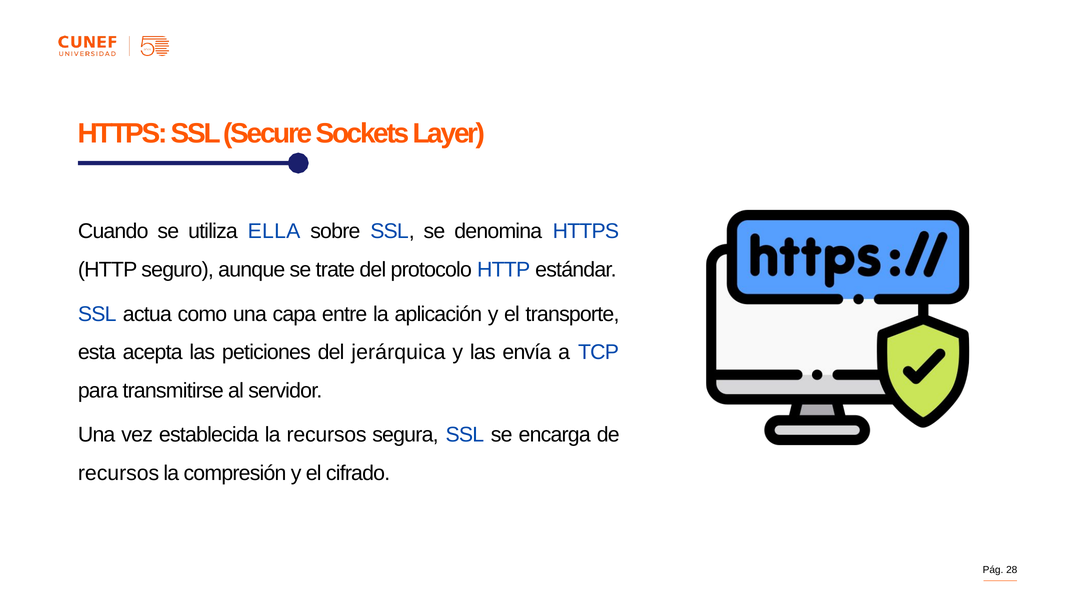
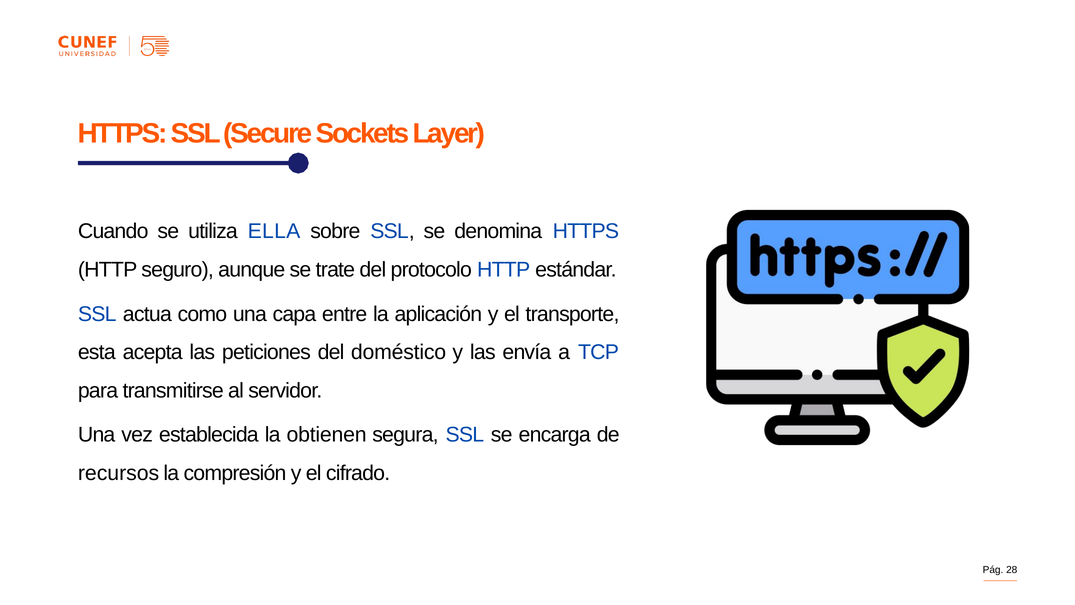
jerárquica: jerárquica -> doméstico (399, 352)
la recursos: recursos -> obtienen (327, 435)
